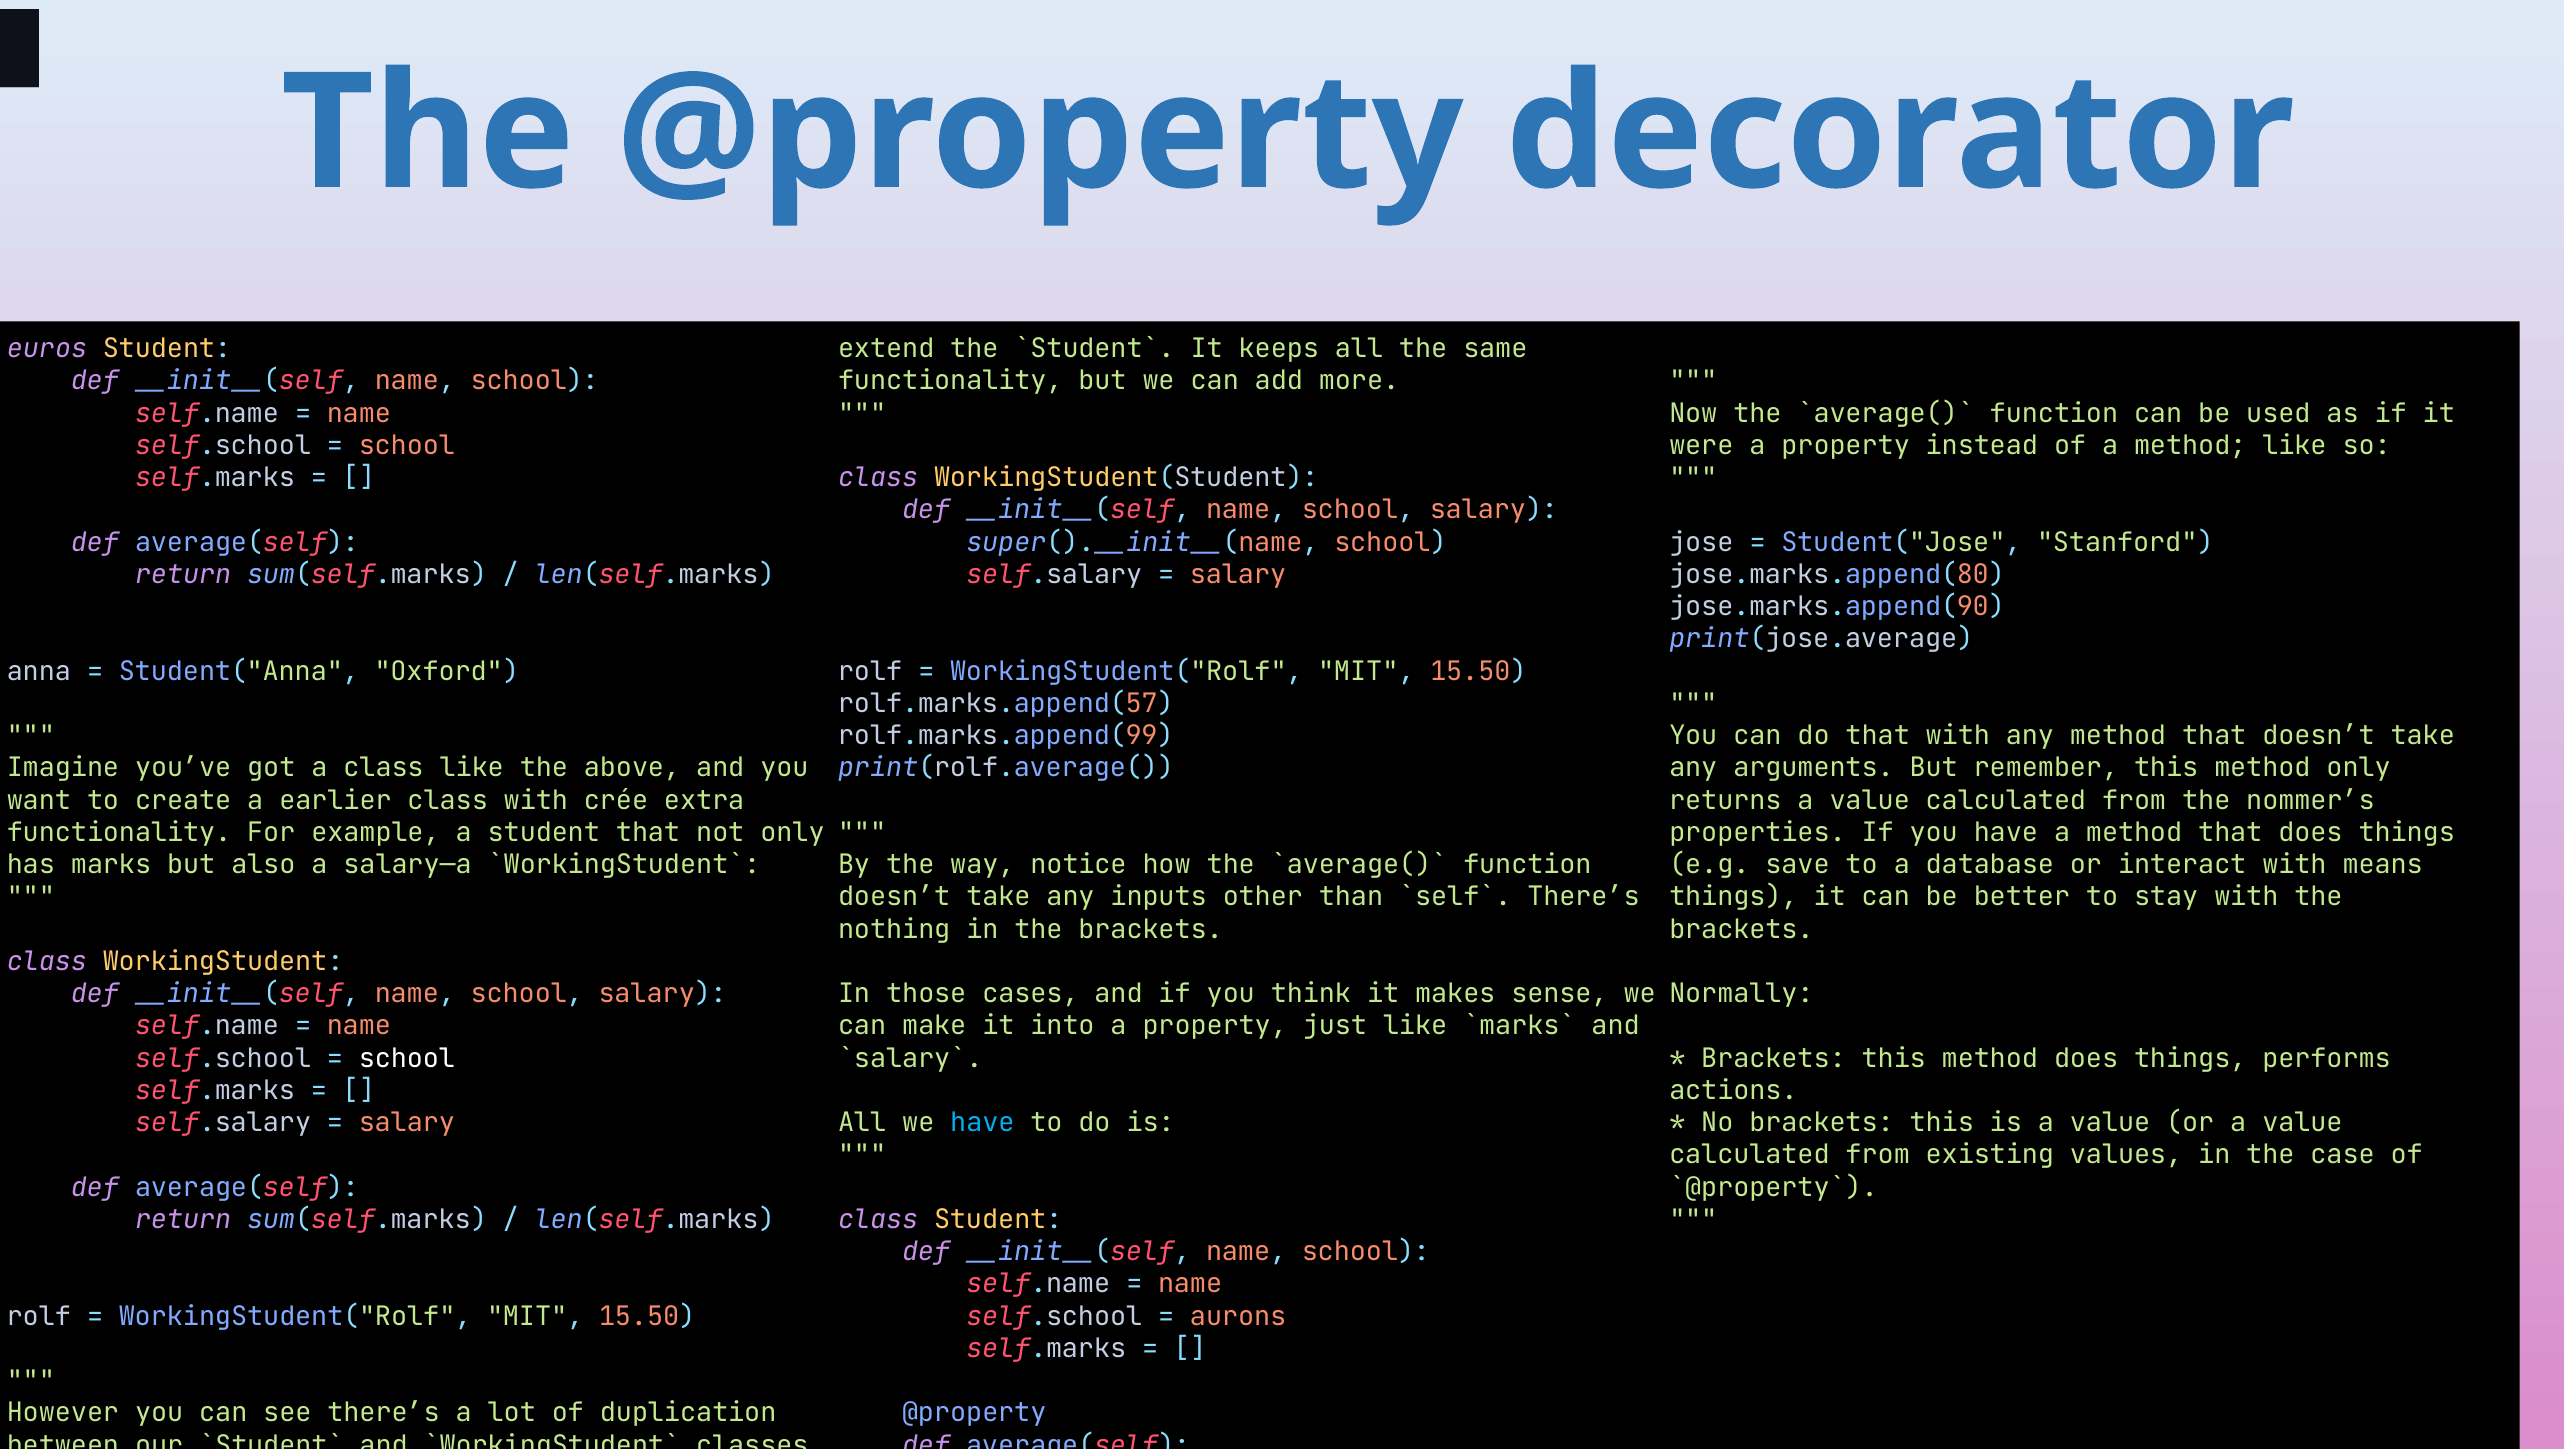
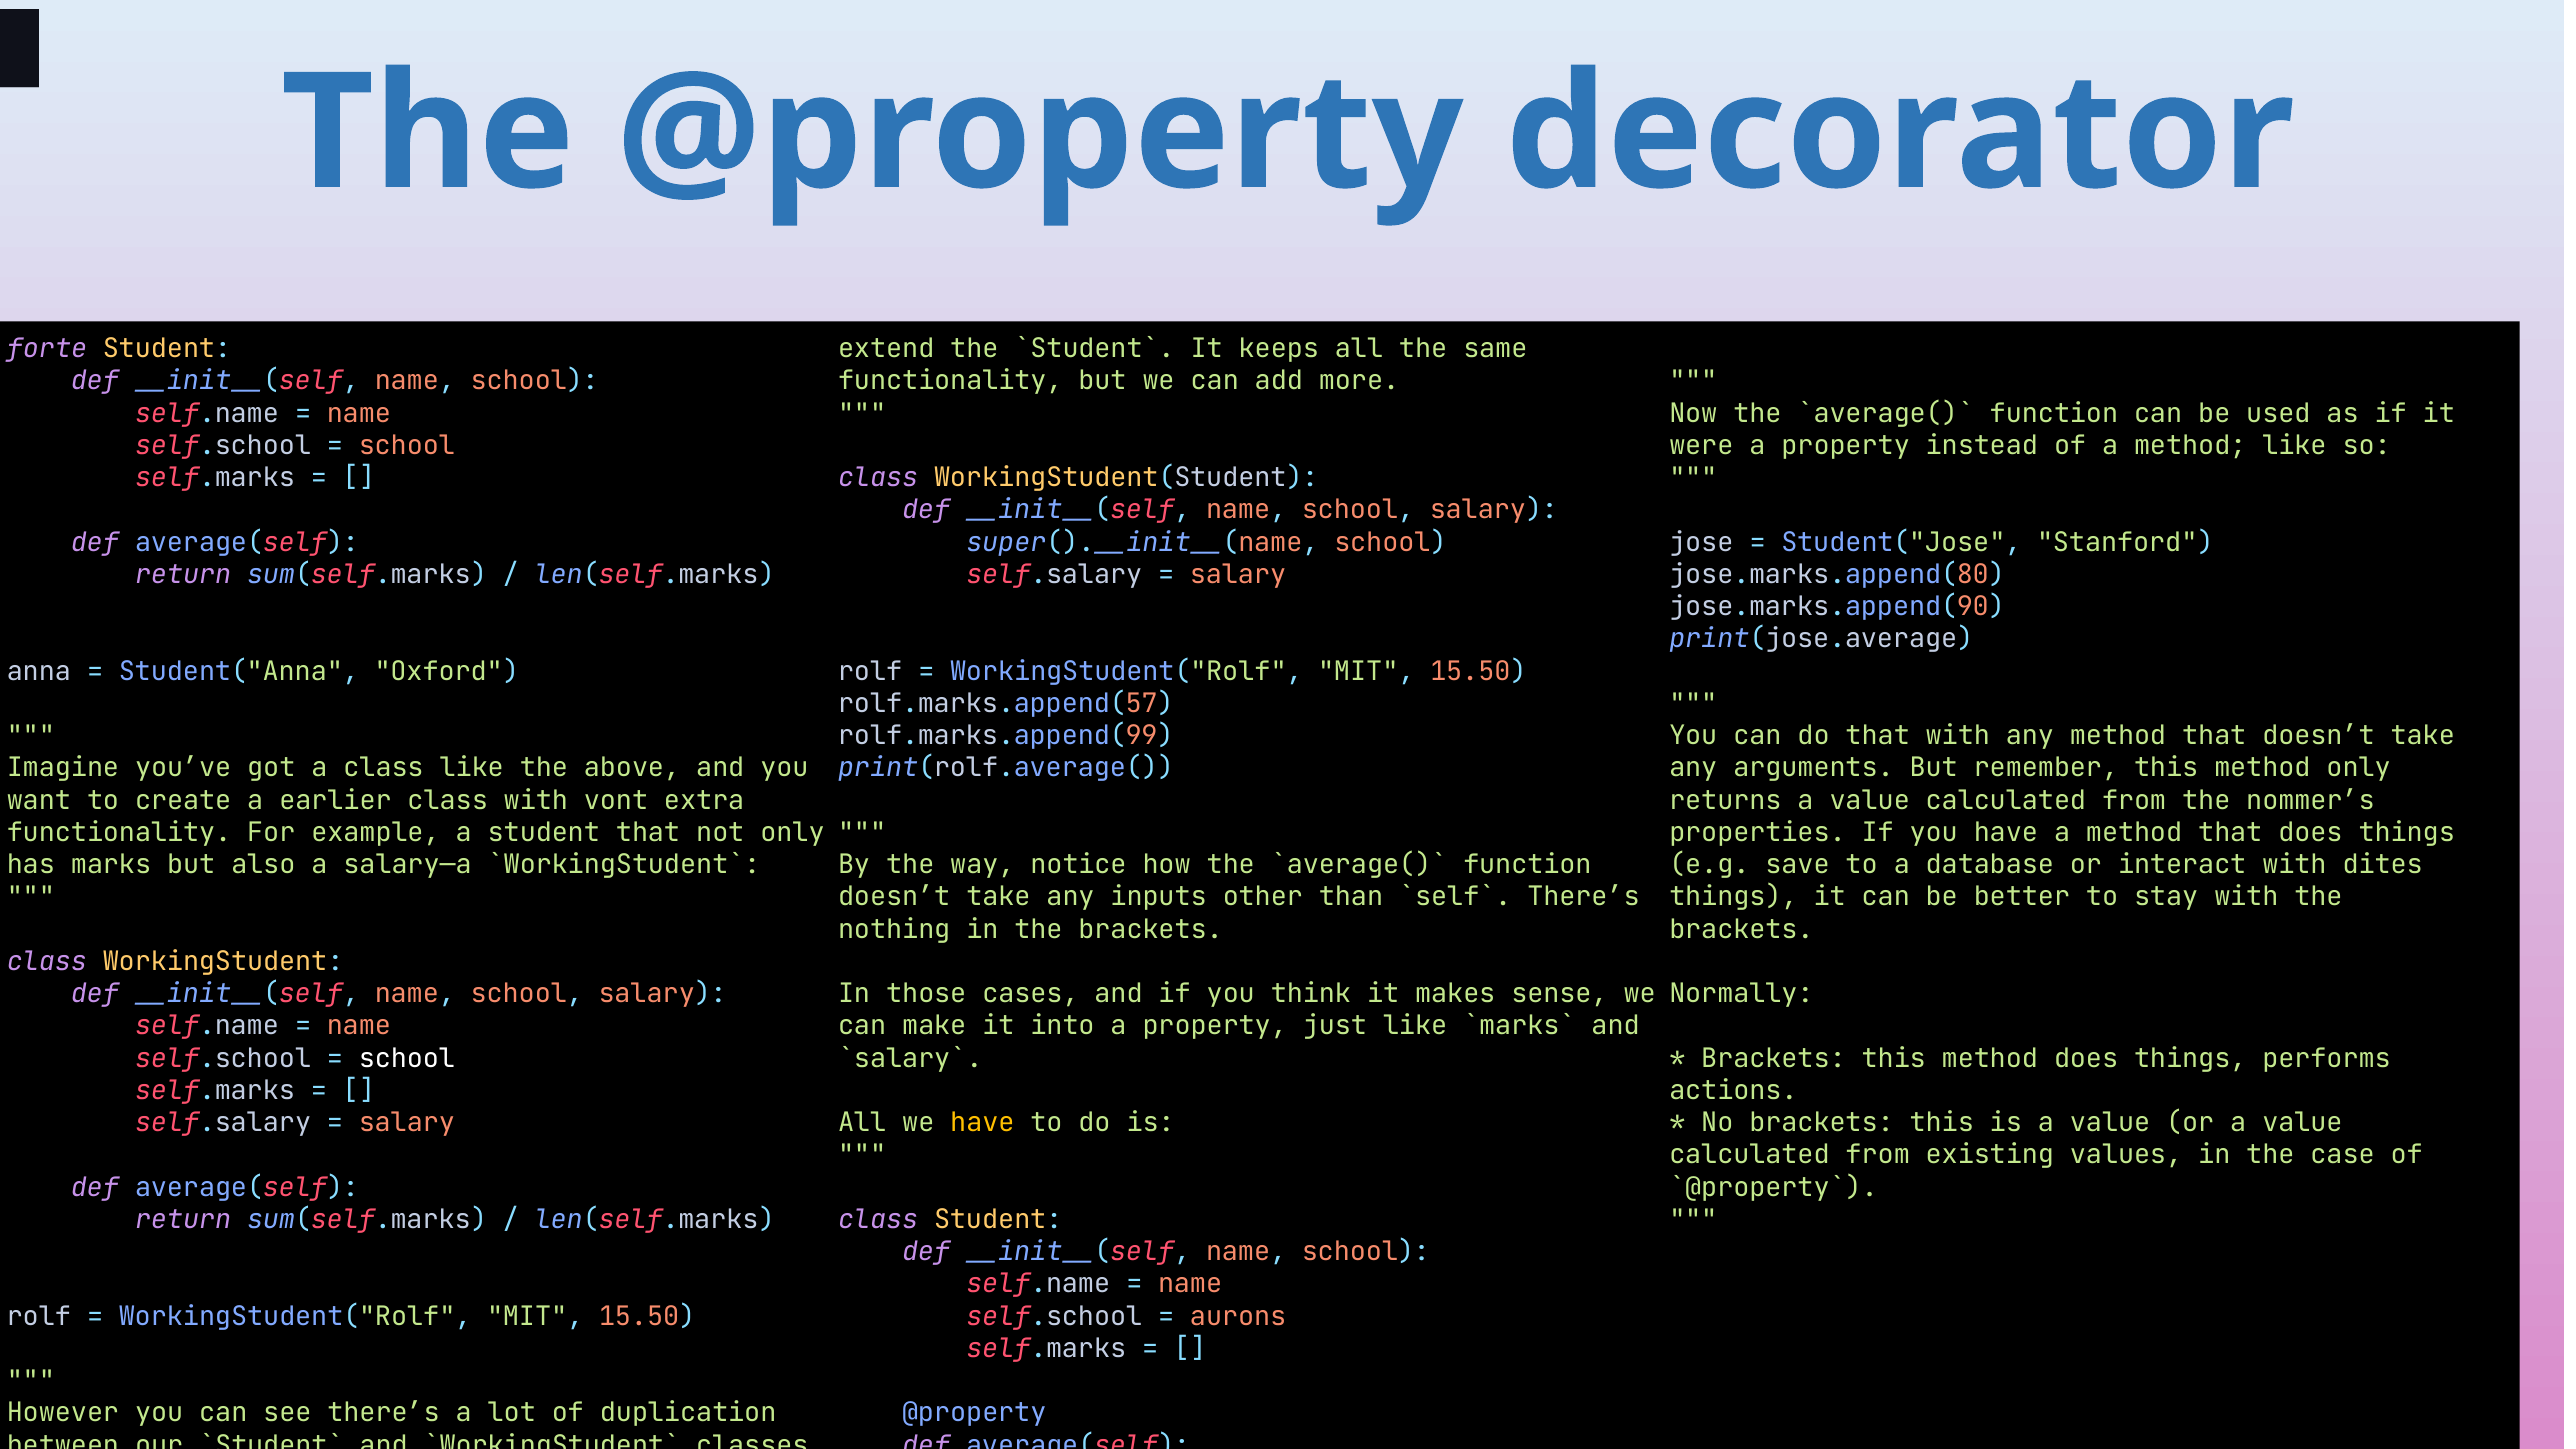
euros: euros -> forte (47, 349)
crée: crée -> vont (616, 800)
means: means -> dites (2383, 865)
have colour: light blue -> yellow (982, 1123)
